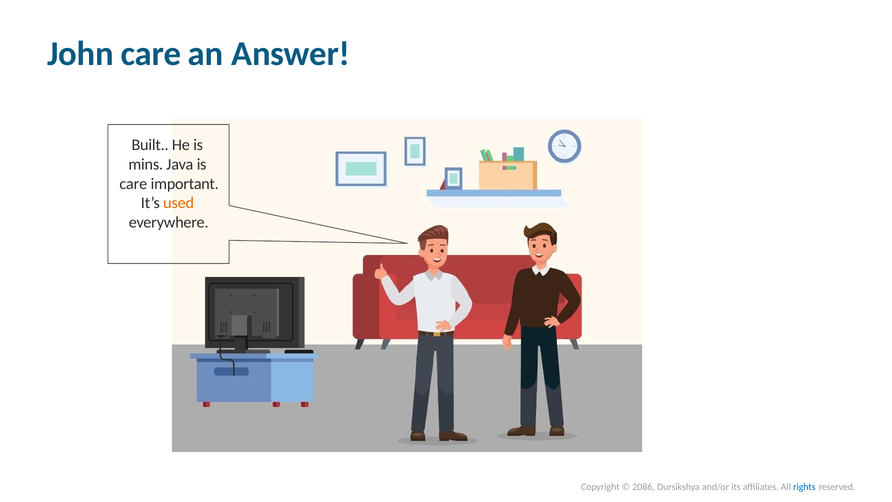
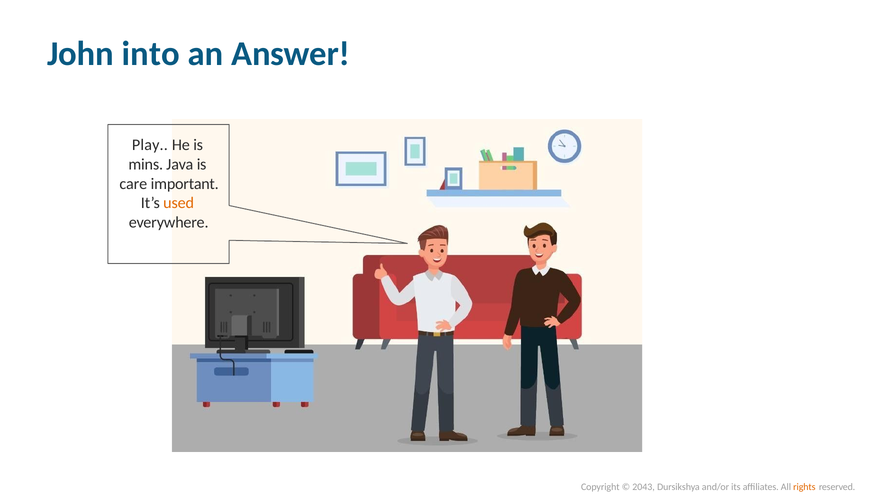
John care: care -> into (151, 54)
Built: Built -> Play (150, 145)
2086: 2086 -> 2043 (644, 487)
rights colour: blue -> orange (804, 487)
